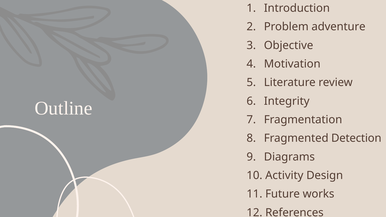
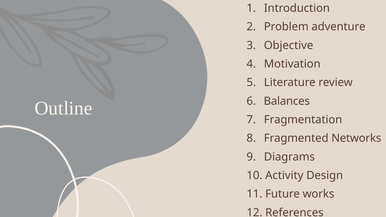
Integrity: Integrity -> Balances (287, 101)
Detection: Detection -> Networks (356, 138)
